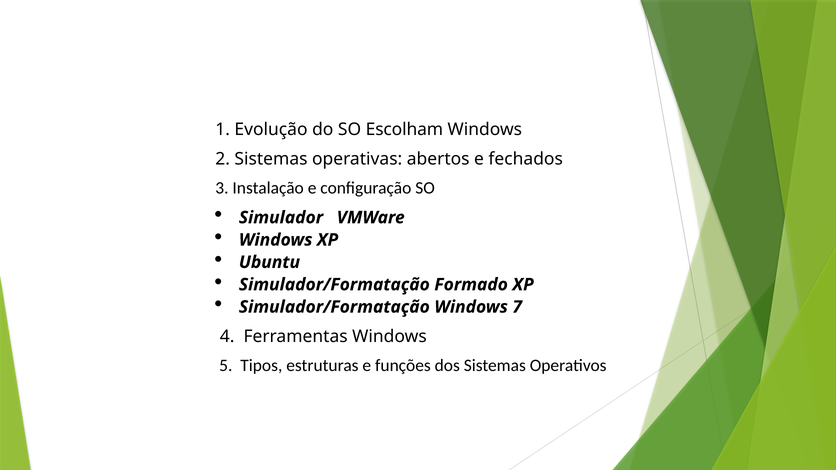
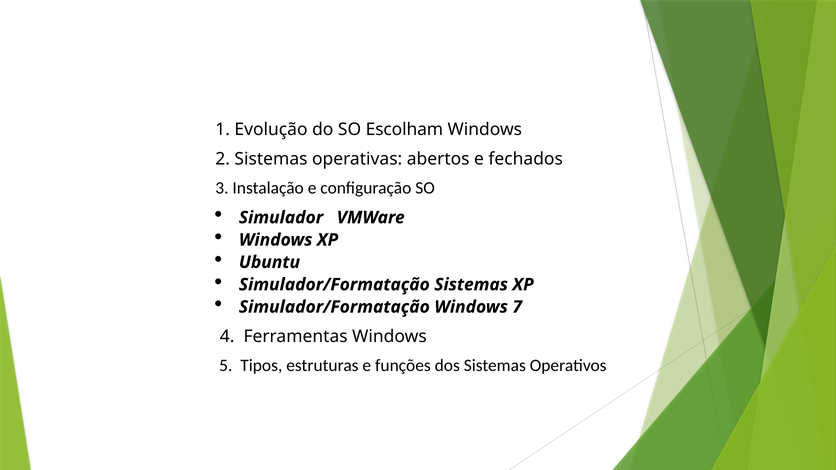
Simulador/Formatação Formado: Formado -> Sistemas (471, 285)
